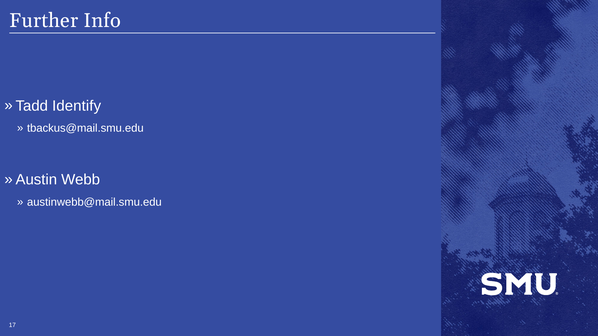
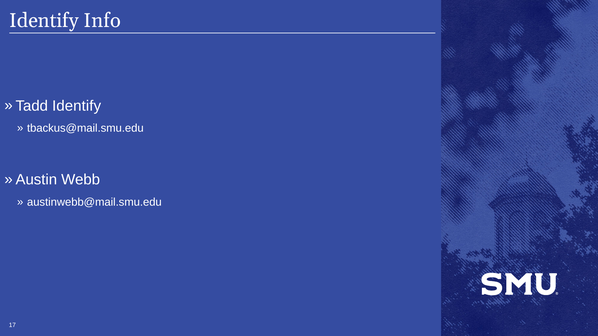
Further: Further -> Identify (44, 20)
